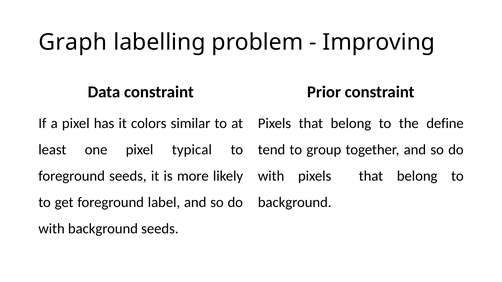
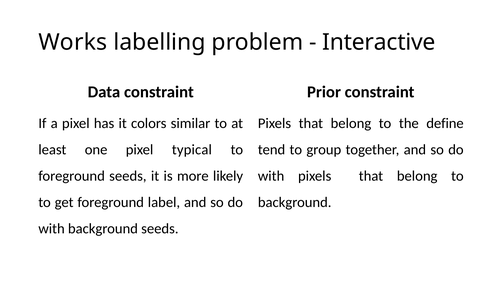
Graph: Graph -> Works (73, 42)
Improving: Improving -> Interactive (379, 42)
